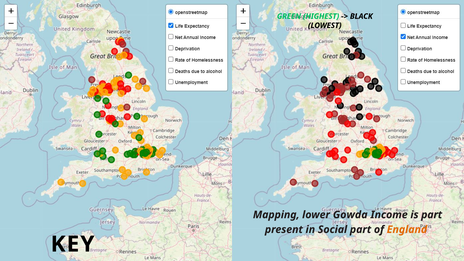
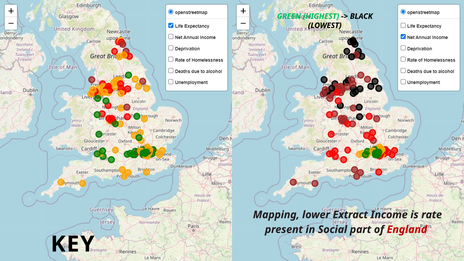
Gowda: Gowda -> Extract (350, 215)
is part: part -> rate (432, 215)
England colour: orange -> red (407, 230)
